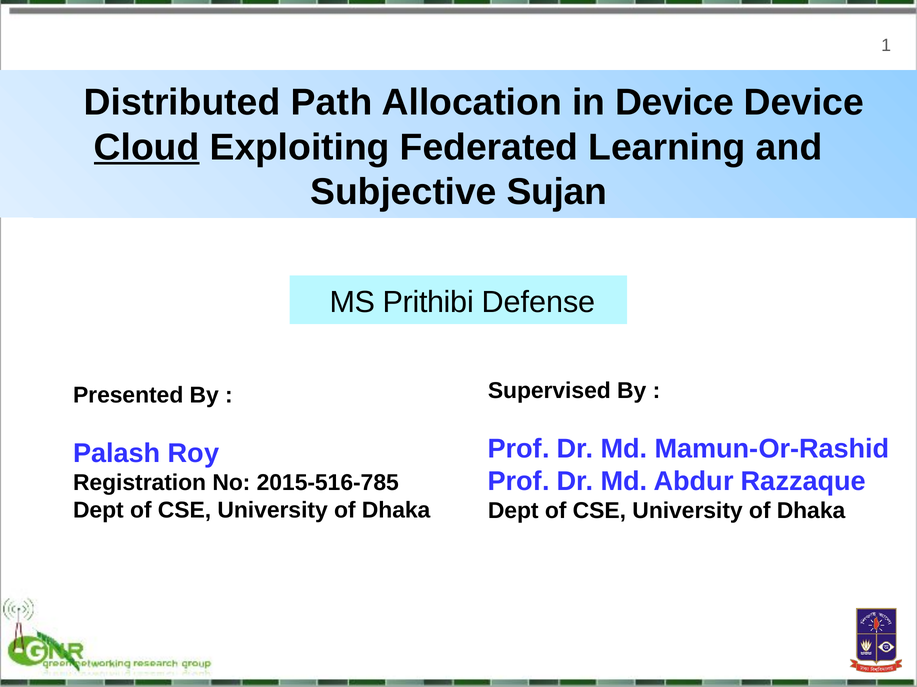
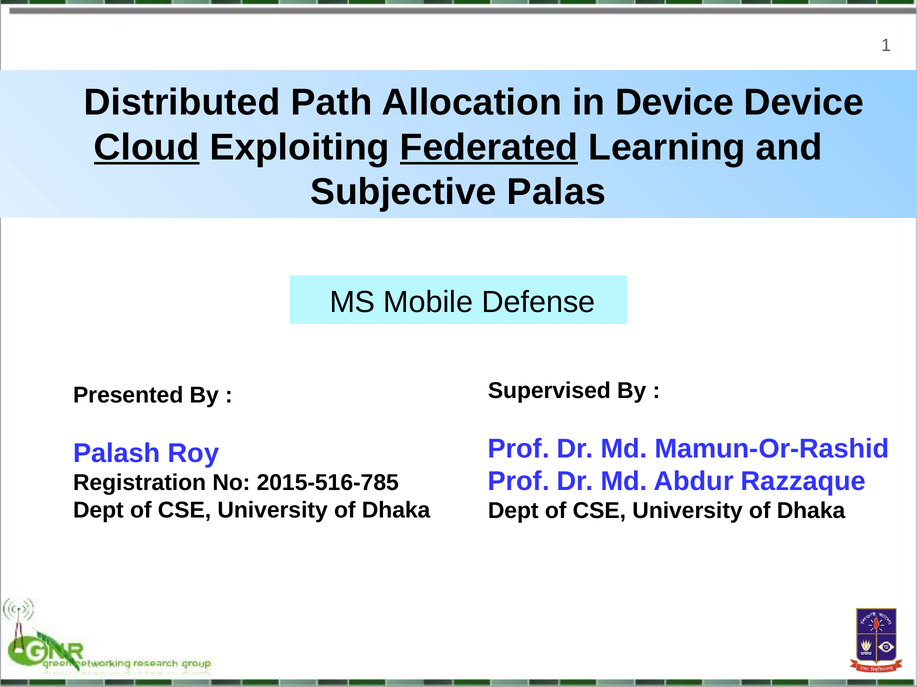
Federated underline: none -> present (489, 147)
Sujan: Sujan -> Palas (556, 192)
Prithibi: Prithibi -> Mobile (428, 302)
